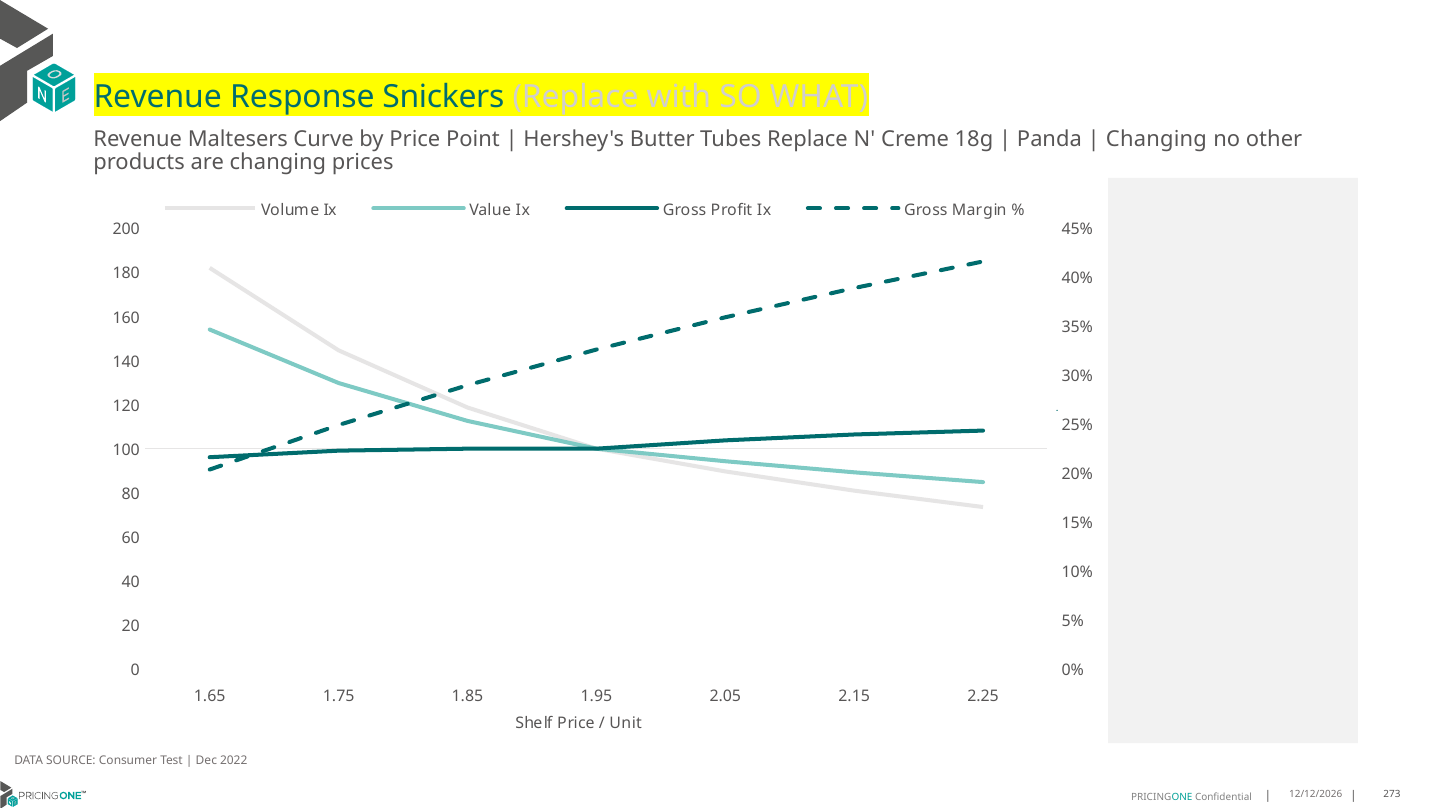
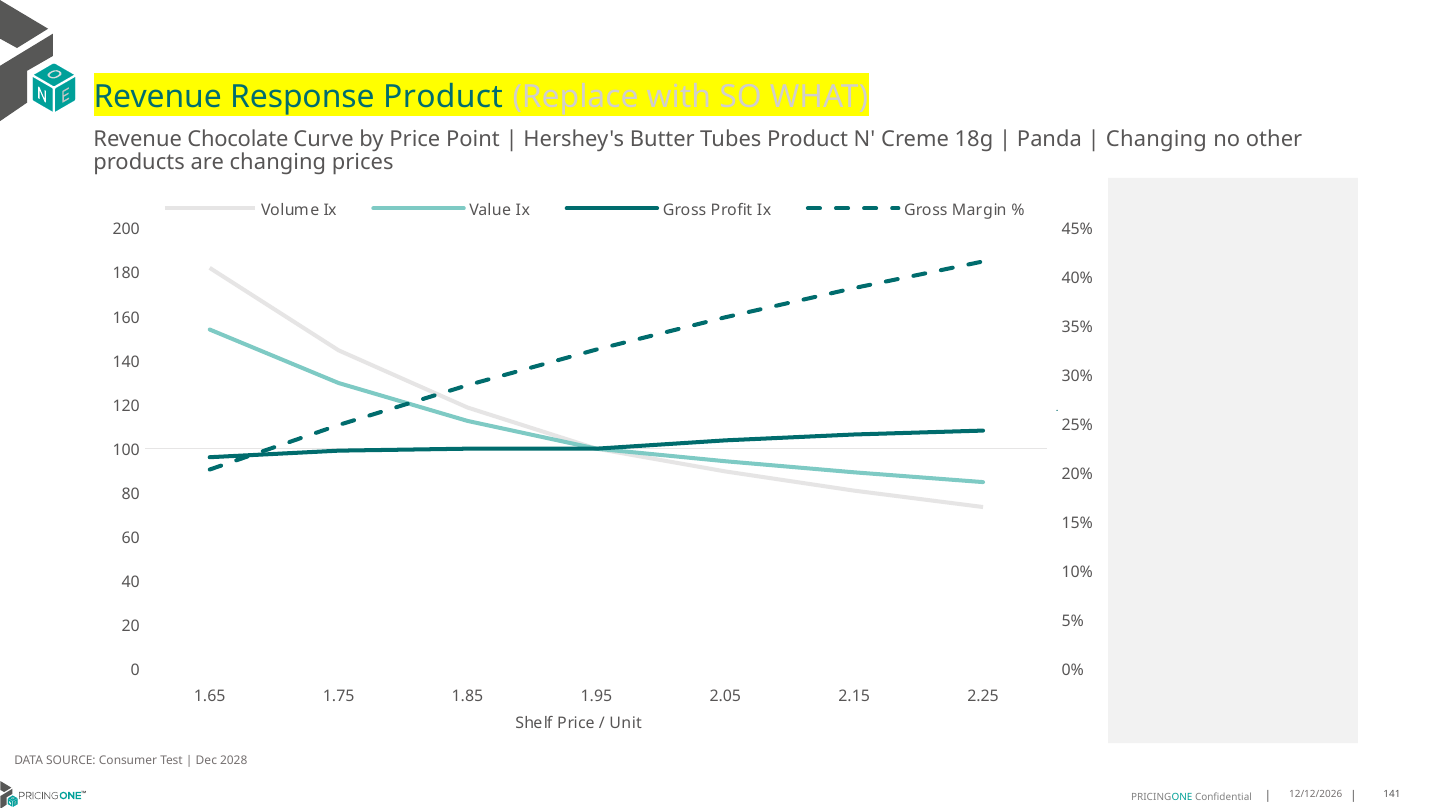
Response Snickers: Snickers -> Product (443, 97)
Maltesers: Maltesers -> Chocolate (238, 139)
Tubes Replace: Replace -> Product (808, 139)
2022: 2022 -> 2028 (234, 761)
273: 273 -> 141 (1392, 794)
